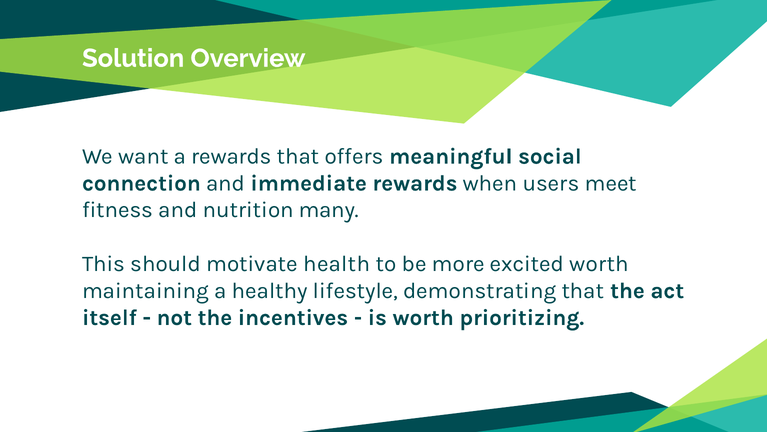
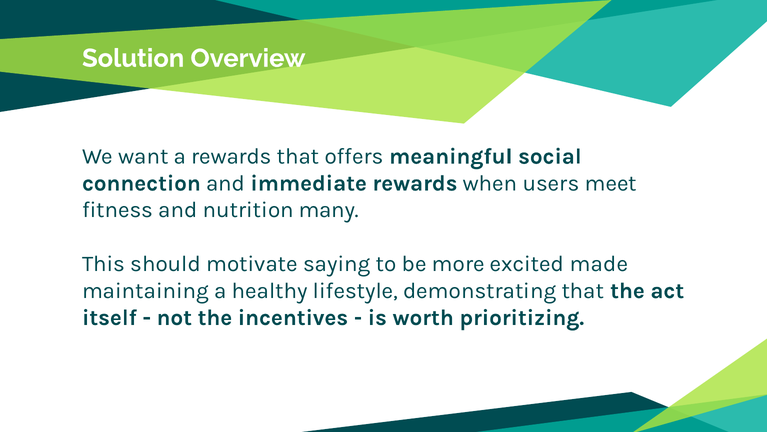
health: health -> saying (337, 263)
excited worth: worth -> made (599, 263)
